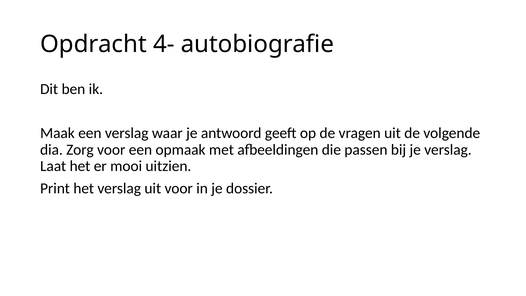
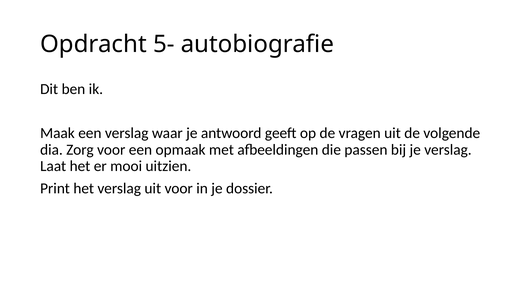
4-: 4- -> 5- (164, 44)
